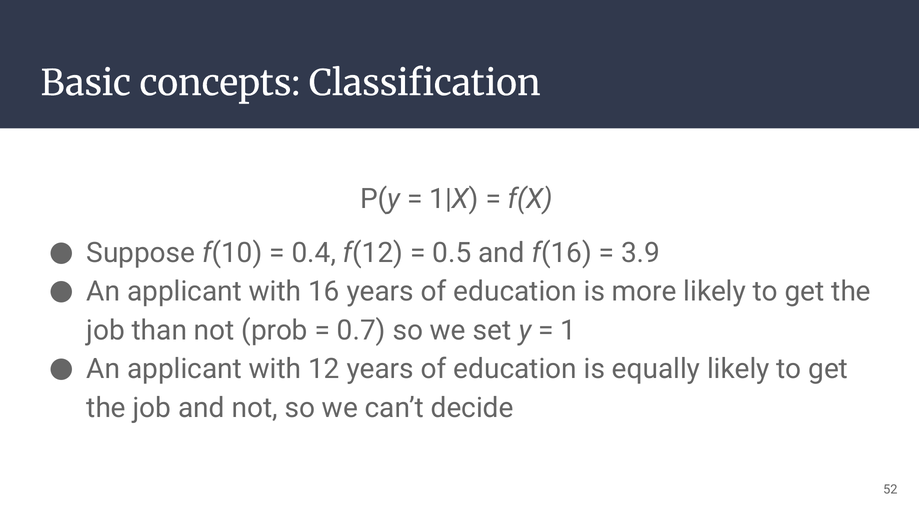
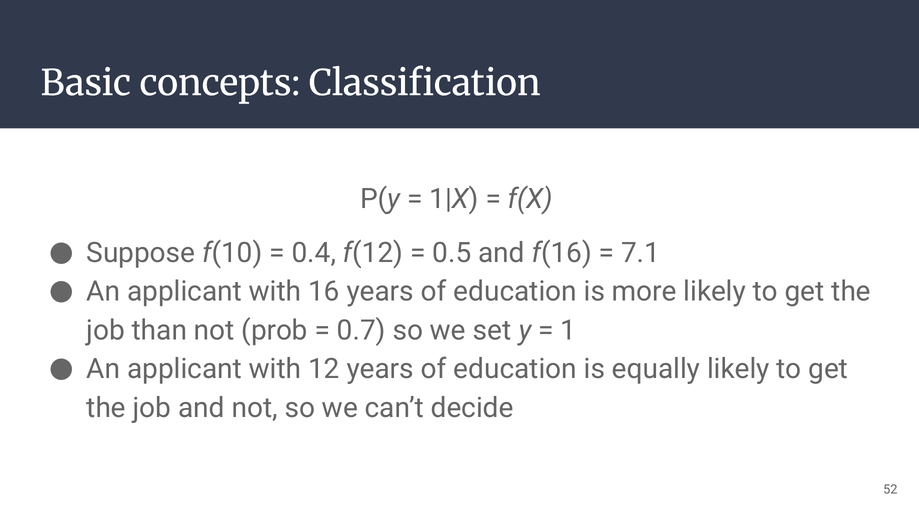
3.9: 3.9 -> 7.1 (641, 253)
